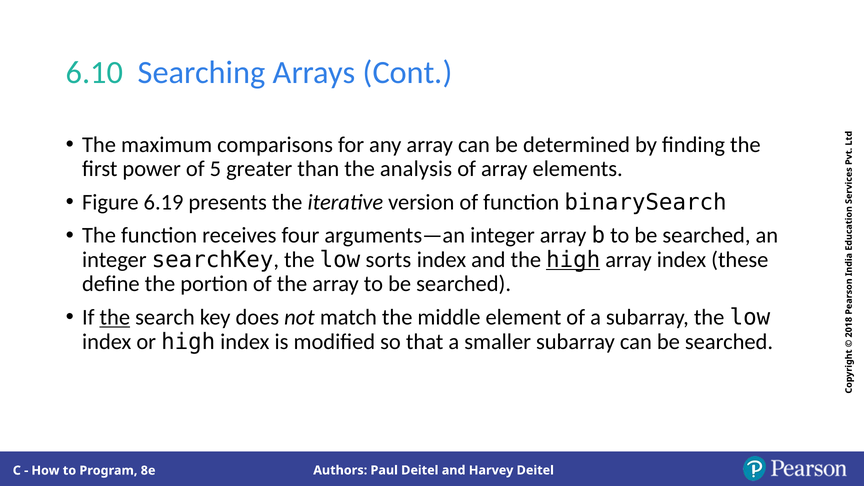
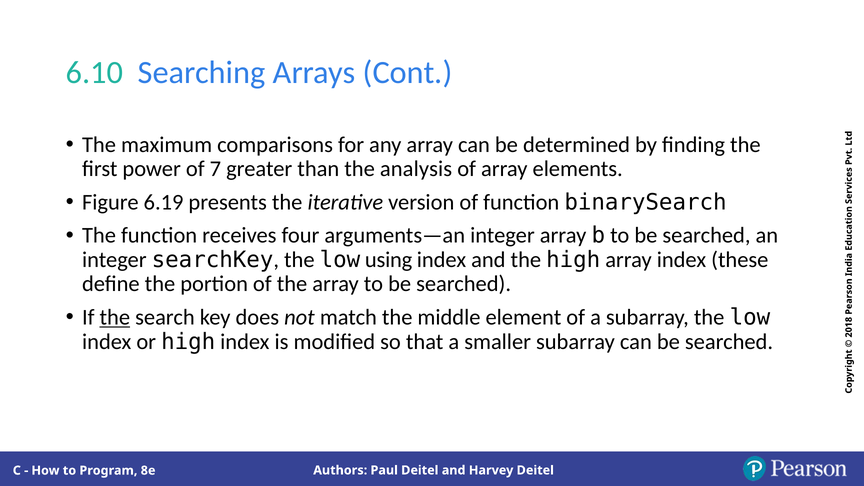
5: 5 -> 7 (215, 169)
sorts: sorts -> using (389, 260)
high underline: present -> none (573, 260)
